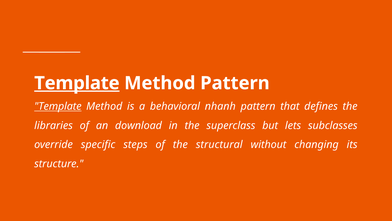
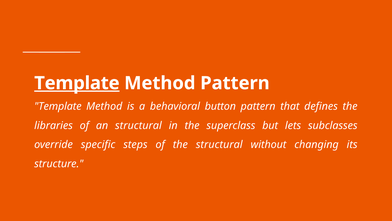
Template underline: present -> none (58, 106)
nhanh: nhanh -> button (220, 106)
an download: download -> structural (138, 125)
